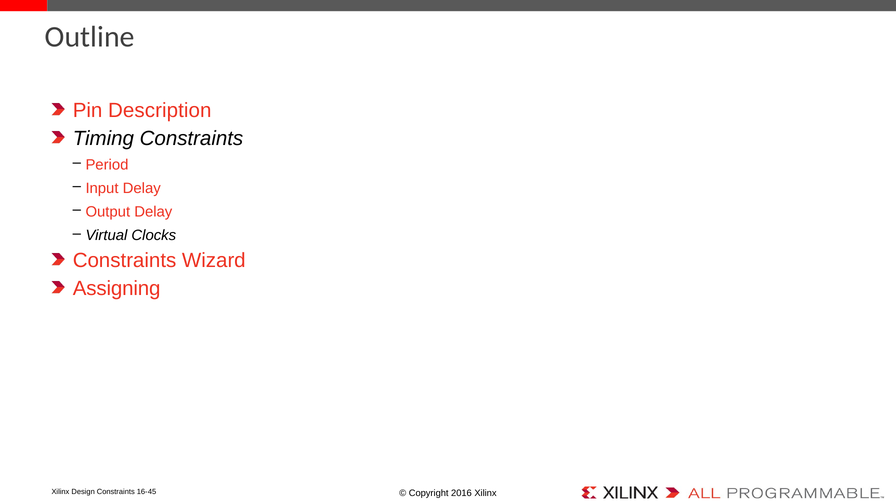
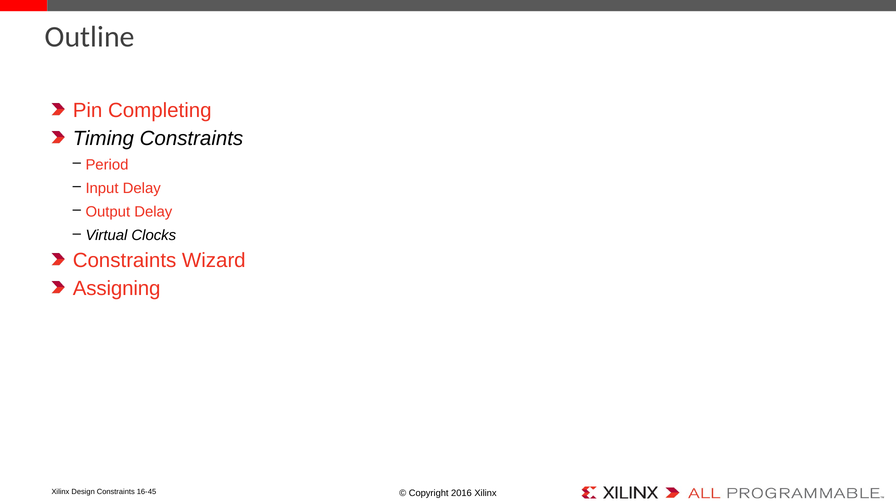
Description: Description -> Completing (160, 111)
